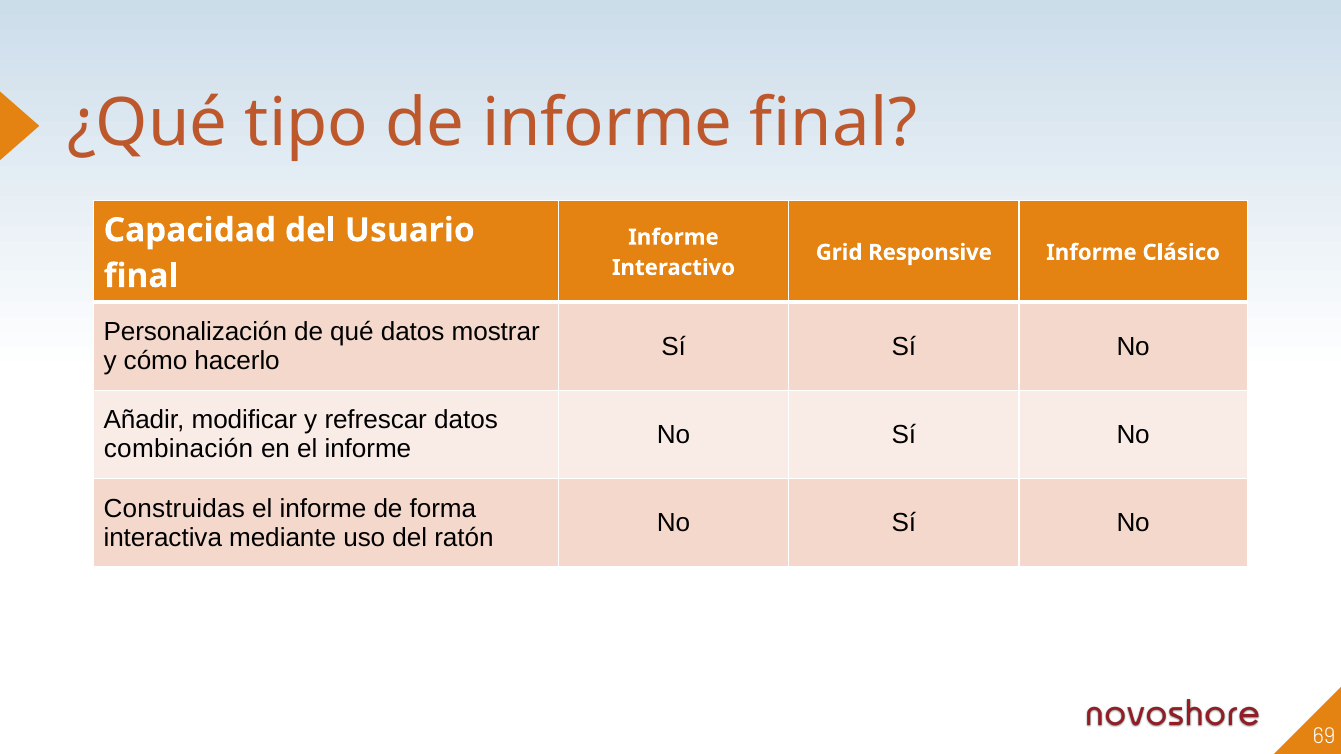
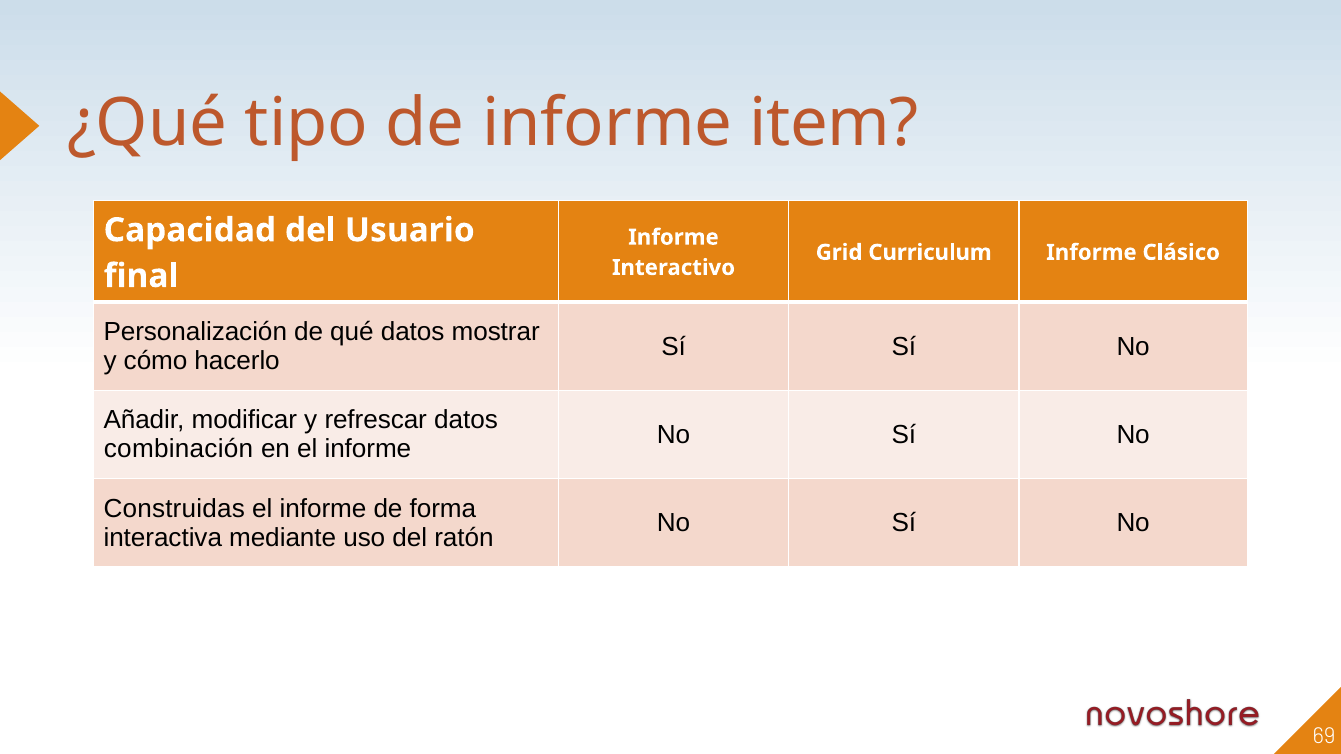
informe final: final -> item (834, 123)
Responsive: Responsive -> Curriculum (930, 253)
